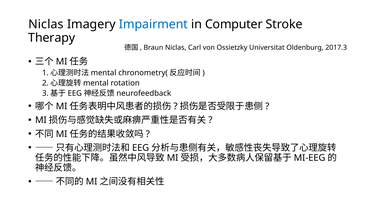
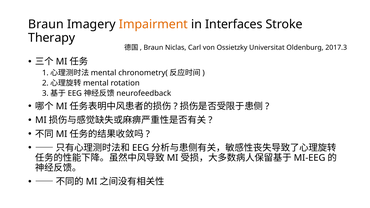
Niclas: Niclas -> Braun (46, 24)
Impairment colour: blue -> orange (153, 24)
Computer: Computer -> Interfaces (234, 24)
